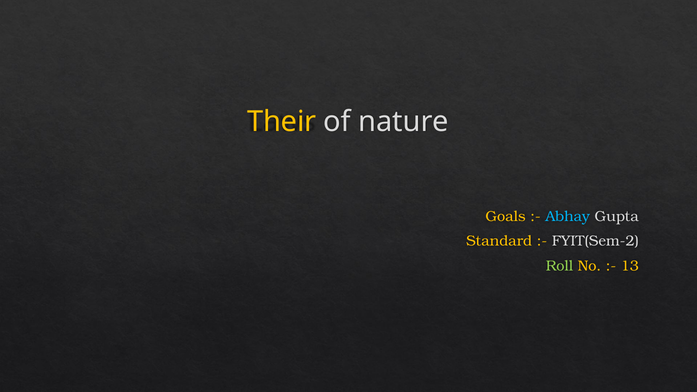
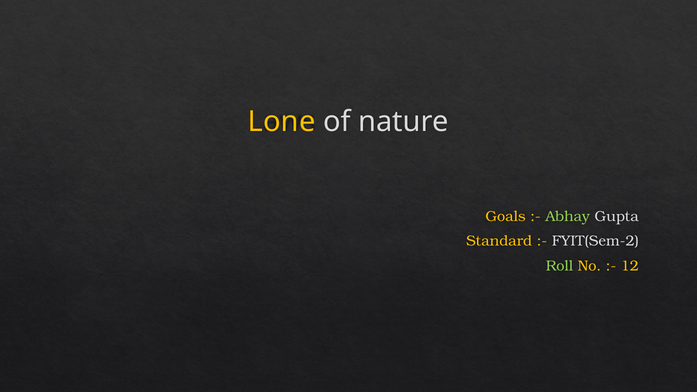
Their: Their -> Lone (282, 121)
Abhay colour: light blue -> light green (568, 216)
13: 13 -> 12 (630, 266)
